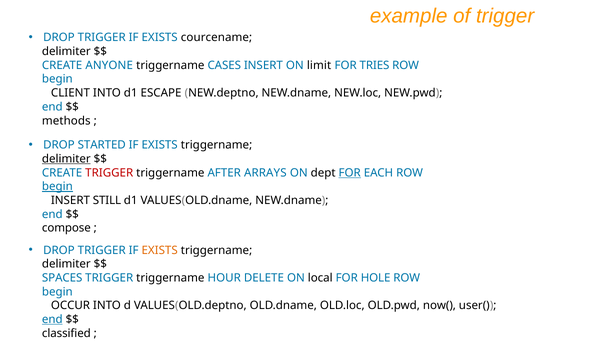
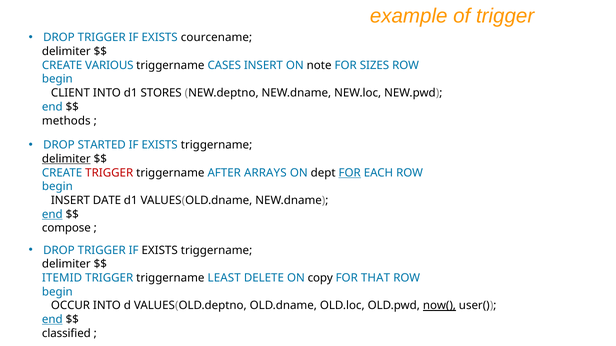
ANYONE: ANYONE -> VARIOUS (109, 65)
limit: limit -> note (319, 65)
TRIES: TRIES -> SIZES (374, 65)
ESCAPE: ESCAPE -> STORES (161, 93)
begin underline: present -> none (57, 187)
STILL: STILL -> DATE (107, 201)
end underline: none -> present (52, 215)
EXISTS colour: orange -> black (160, 251)
SPACES: SPACES -> ITEMID (62, 278)
HOUR: HOUR -> LEAST (224, 278)
local: local -> copy (320, 278)
HOLE: HOLE -> THAT (375, 278)
now( underline: none -> present (439, 306)
